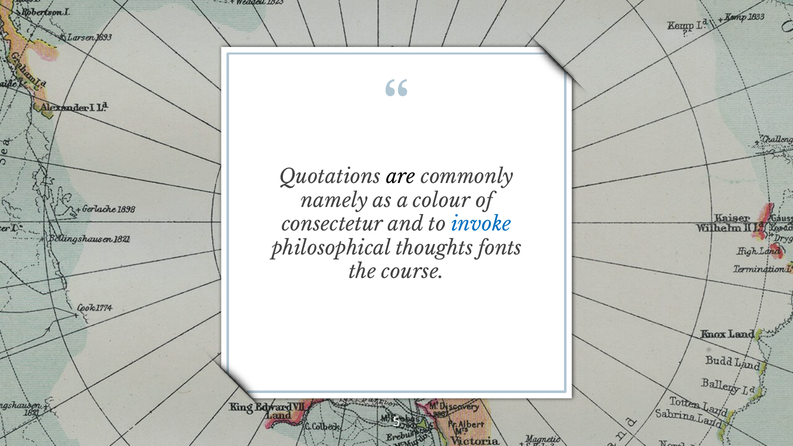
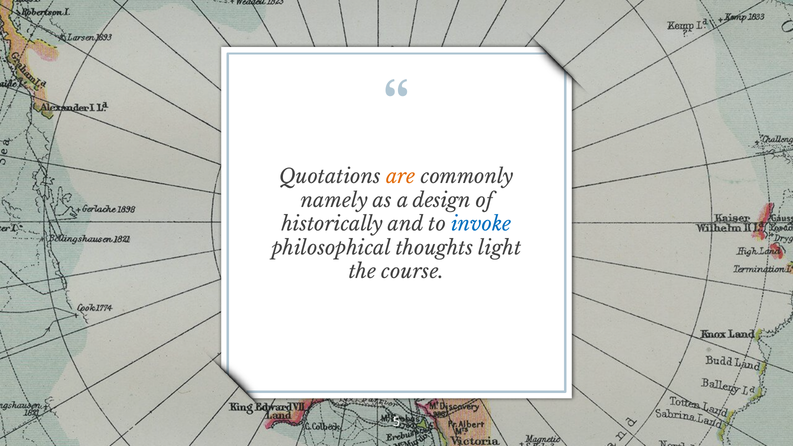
are colour: black -> orange (401, 177)
colour: colour -> design (442, 201)
consectetur: consectetur -> historically (332, 224)
fonts: fonts -> light (500, 248)
